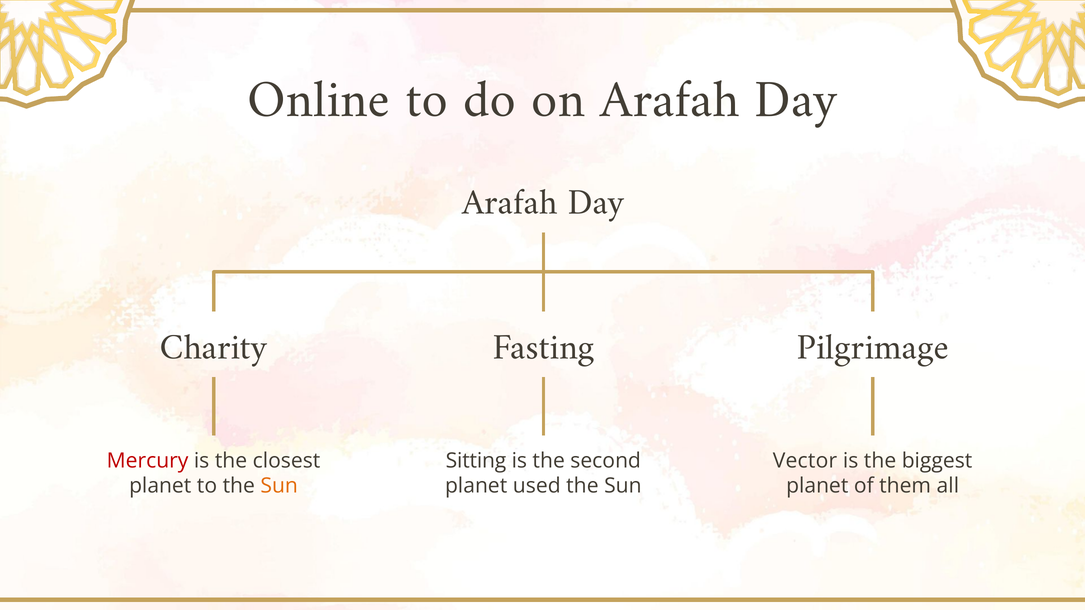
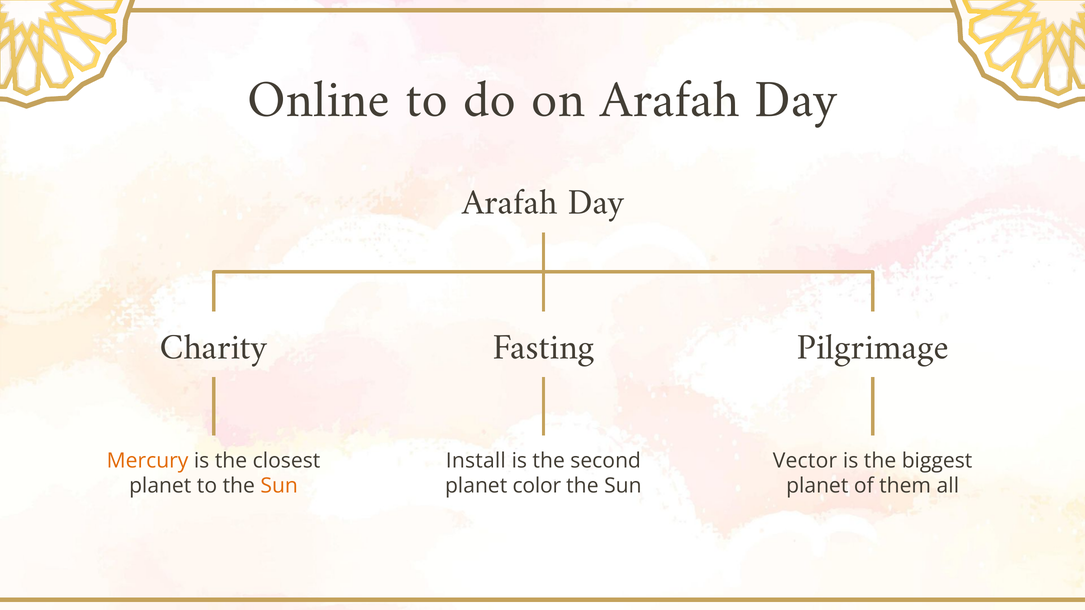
Mercury colour: red -> orange (148, 461)
Sitting: Sitting -> Install (476, 461)
used: used -> color (537, 486)
